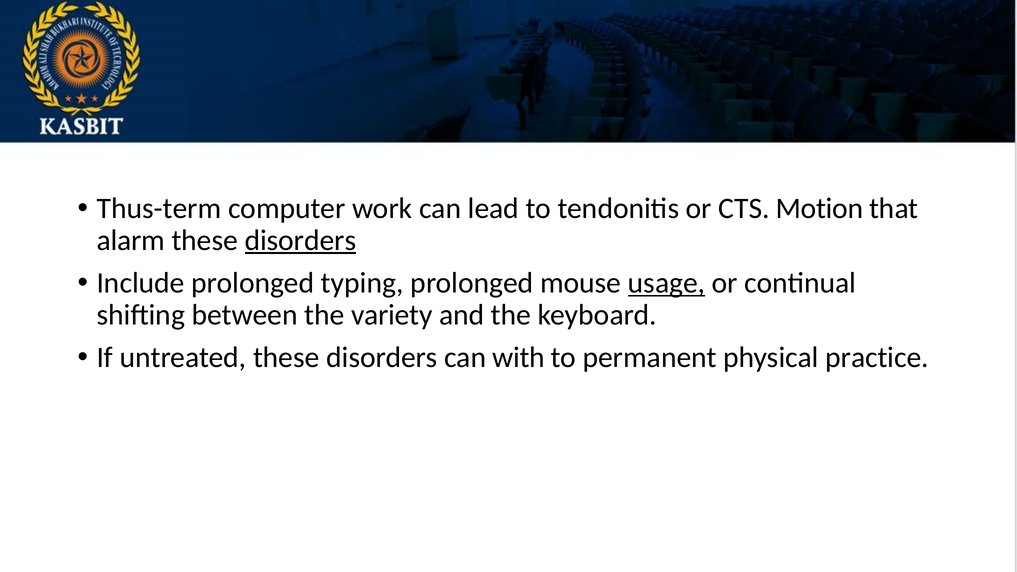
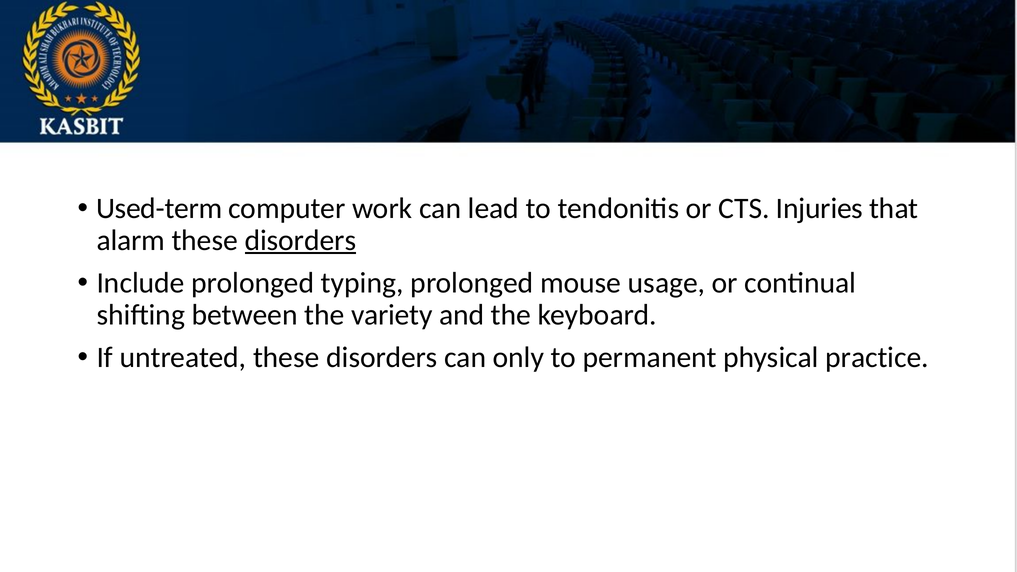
Thus-term: Thus-term -> Used-term (159, 208)
Motion: Motion -> Injuries (820, 208)
usage underline: present -> none (667, 283)
with: with -> only (519, 358)
